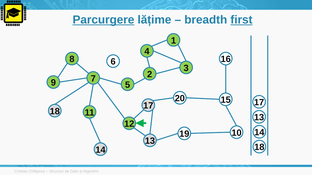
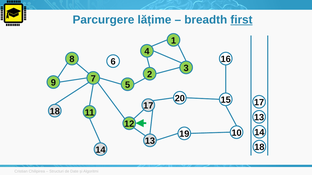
Parcurgere underline: present -> none (103, 20)
